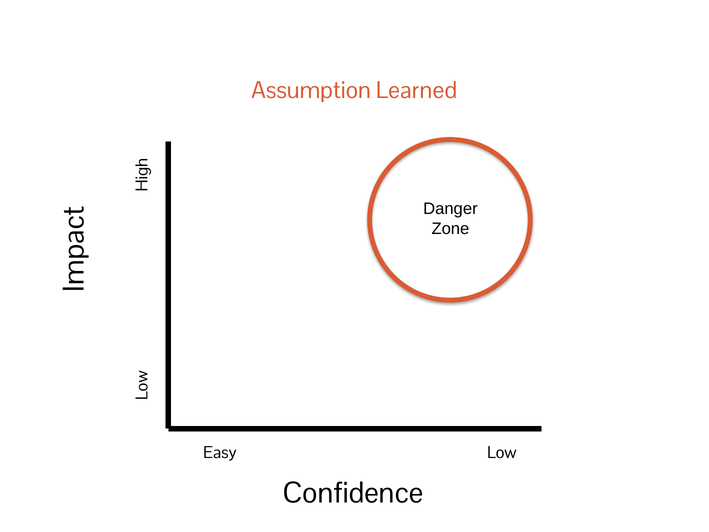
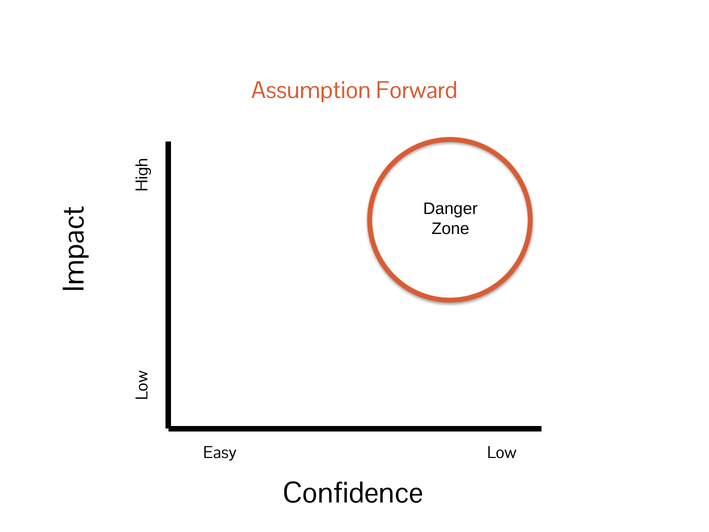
Learned: Learned -> Forward (417, 90)
